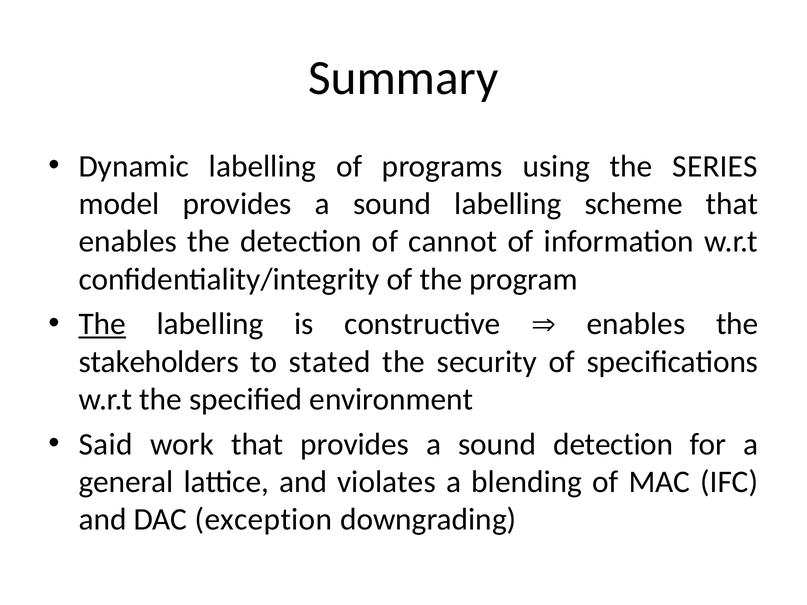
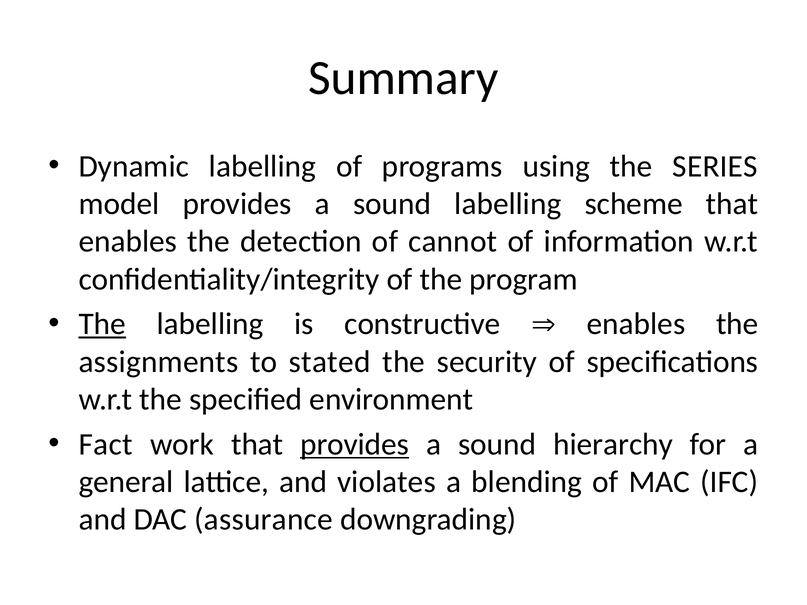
stakeholders: stakeholders -> assignments (159, 362)
Said: Said -> Fact (106, 444)
provides underline: none -> present (355, 444)
sound detection: detection -> hierarchy (613, 444)
exception: exception -> assurance (264, 520)
